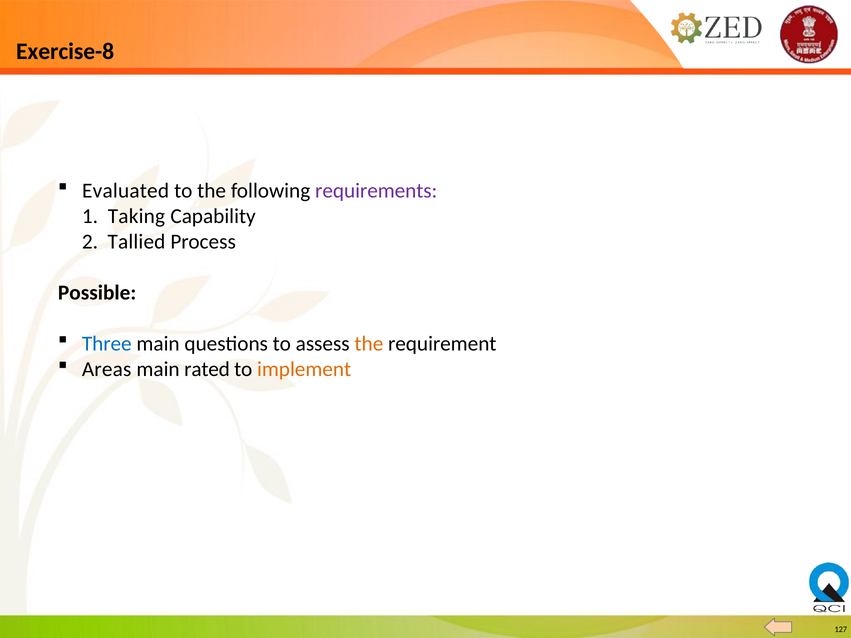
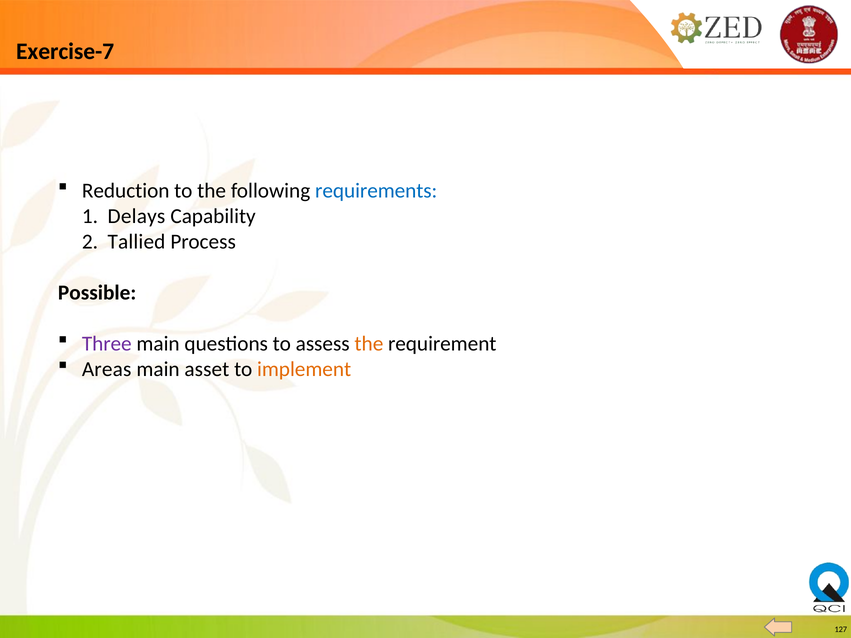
Exercise-8: Exercise-8 -> Exercise-7 (65, 51)
Evaluated: Evaluated -> Reduction (126, 191)
requirements colour: purple -> blue (376, 191)
Taking: Taking -> Delays (136, 216)
Three colour: blue -> purple (107, 344)
rated: rated -> asset (207, 369)
